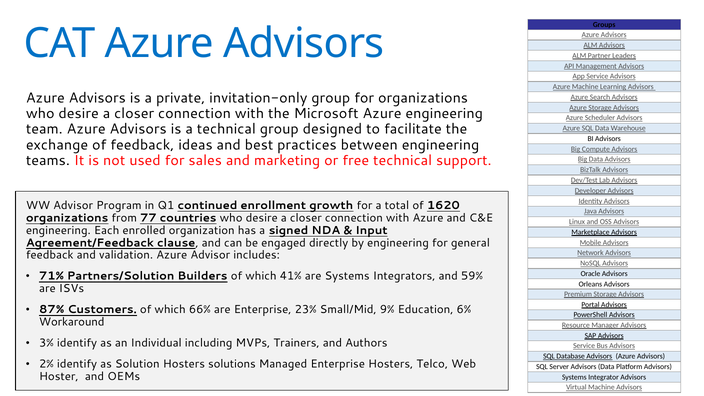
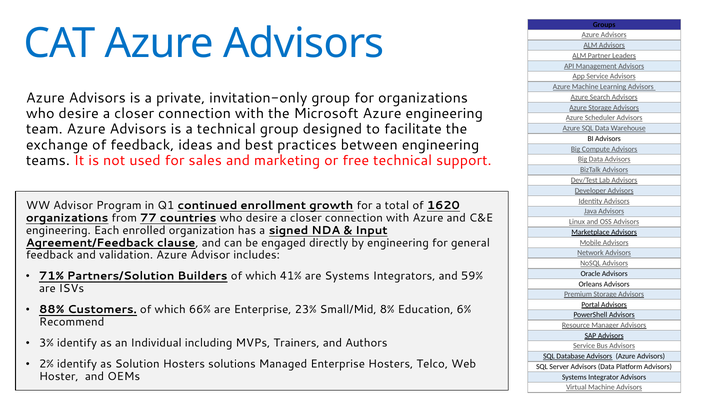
87%: 87% -> 88% (52, 310)
9%: 9% -> 8% (387, 310)
Workaround: Workaround -> Recommend (72, 322)
